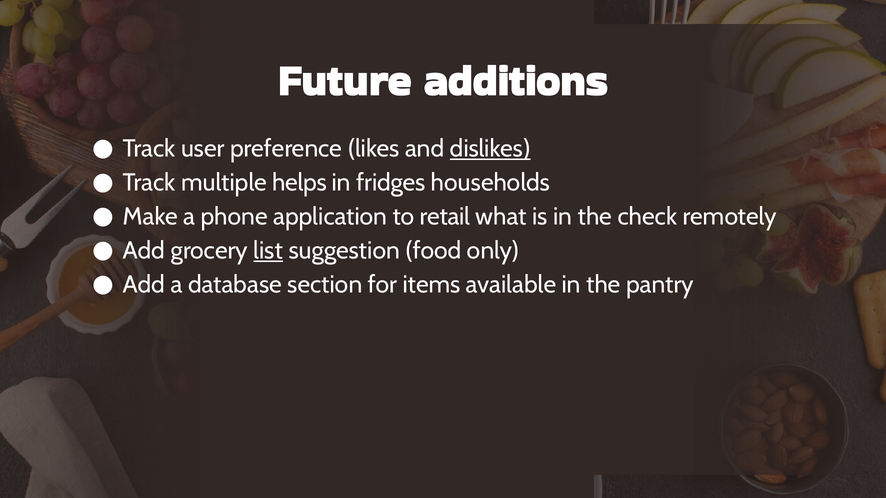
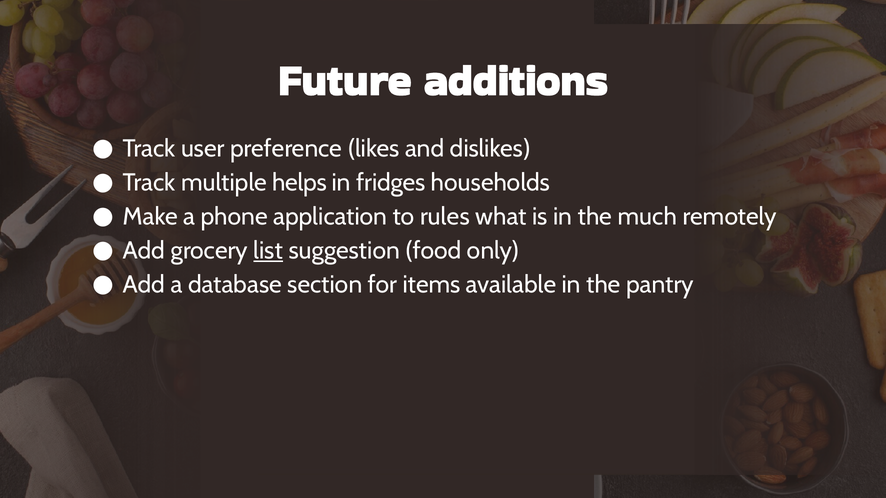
dislikes underline: present -> none (490, 149)
retail: retail -> rules (445, 217)
check: check -> much (647, 217)
